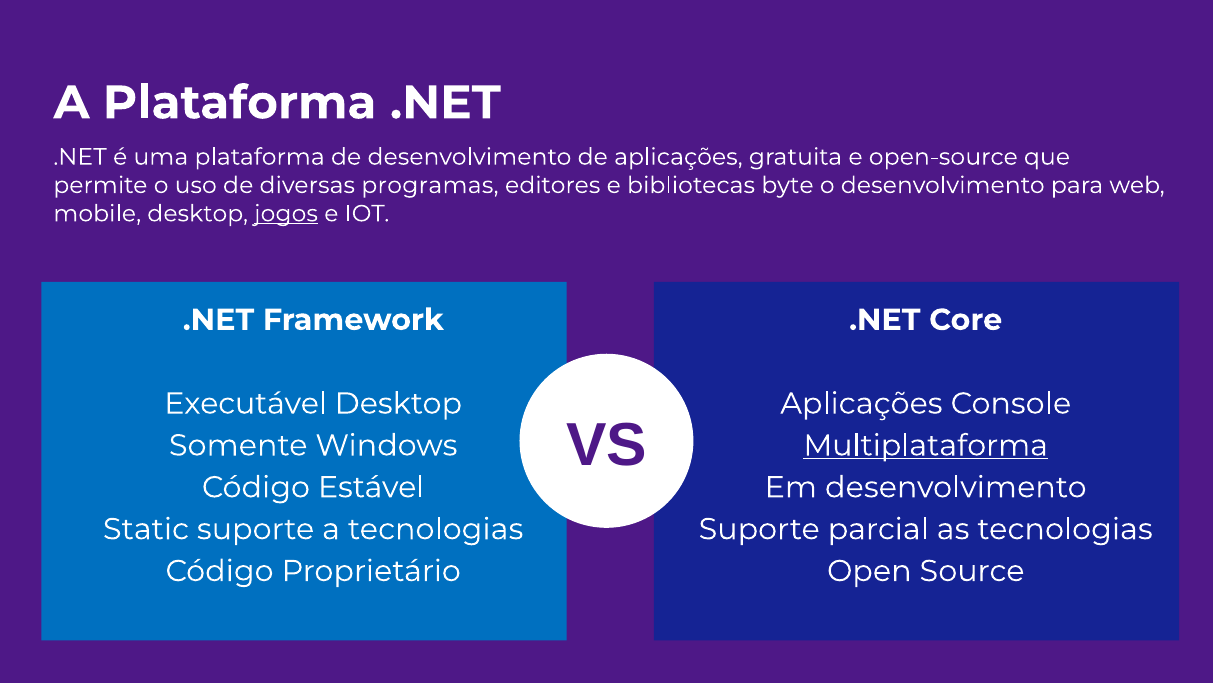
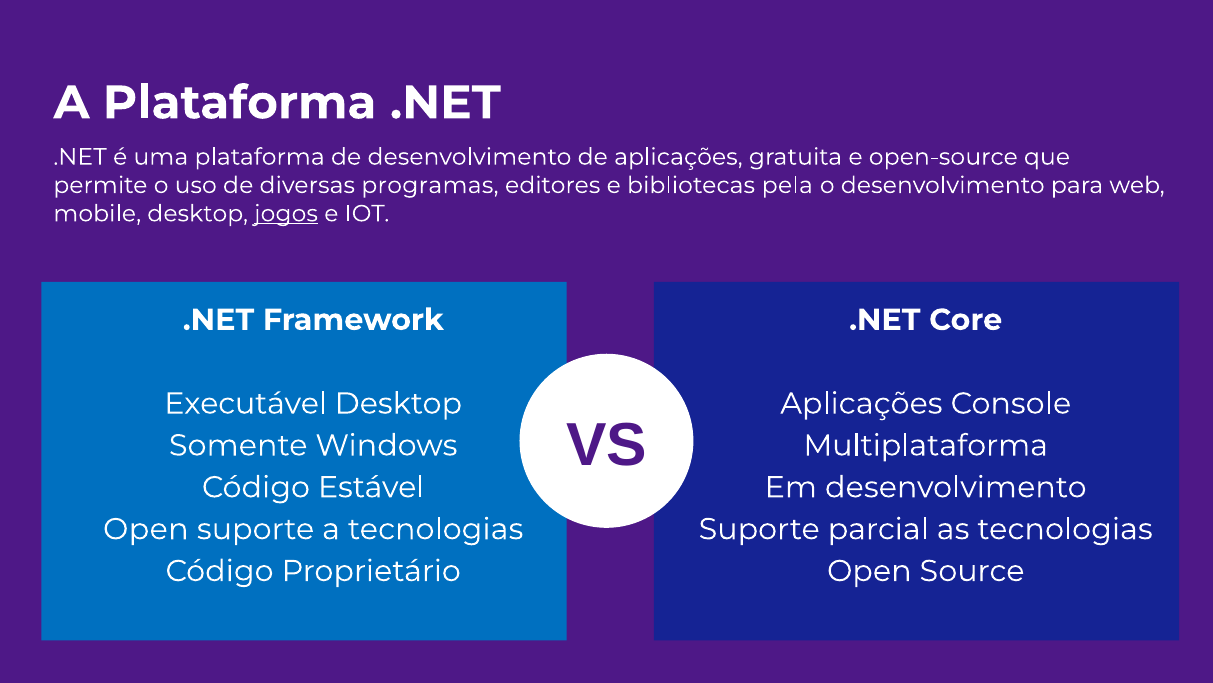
byte: byte -> pela (787, 185)
Multiplataforma underline: present -> none (926, 445)
Static: Static -> Open (146, 529)
